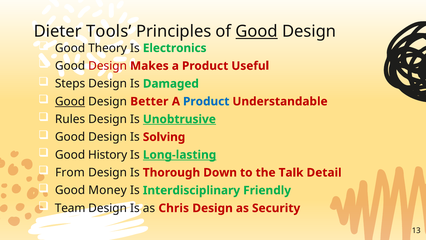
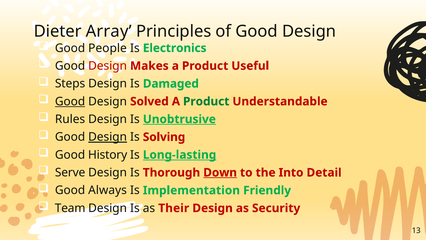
Tools: Tools -> Array (109, 31)
Good underline: present -> none (257, 31)
Theory: Theory -> People (108, 48)
Better: Better -> Solved (149, 101)
Product colour: blue -> green (206, 101)
Design underline: none -> present (108, 137)
From: From -> Serve (70, 172)
Down underline: none -> present (220, 172)
Talk: Talk -> Into (291, 172)
Money: Money -> Always (108, 190)
Interdisciplinary: Interdisciplinary -> Implementation (191, 190)
Chris: Chris -> Their (174, 208)
